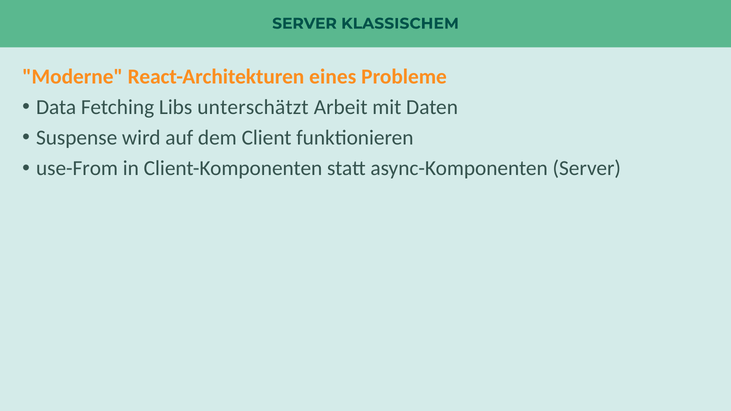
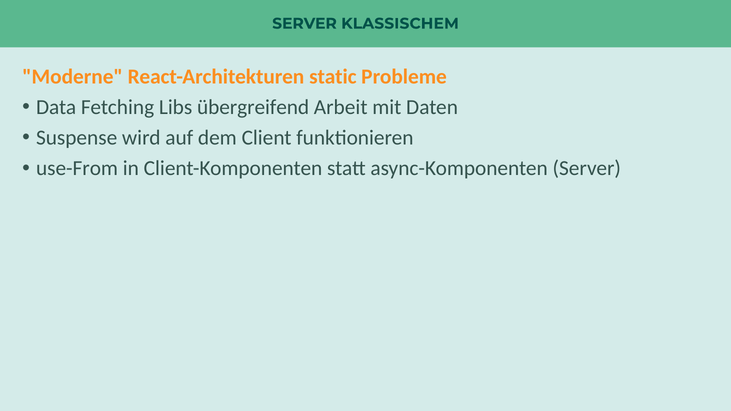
eines: eines -> static (333, 77)
unterschätzt: unterschätzt -> übergreifend (253, 107)
